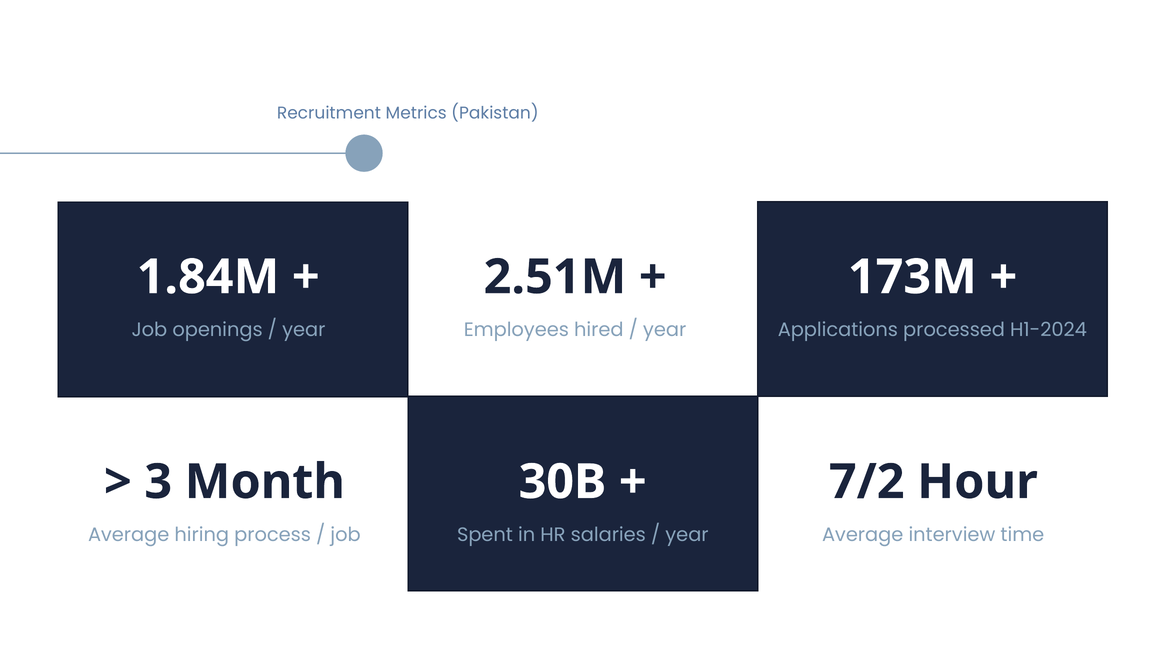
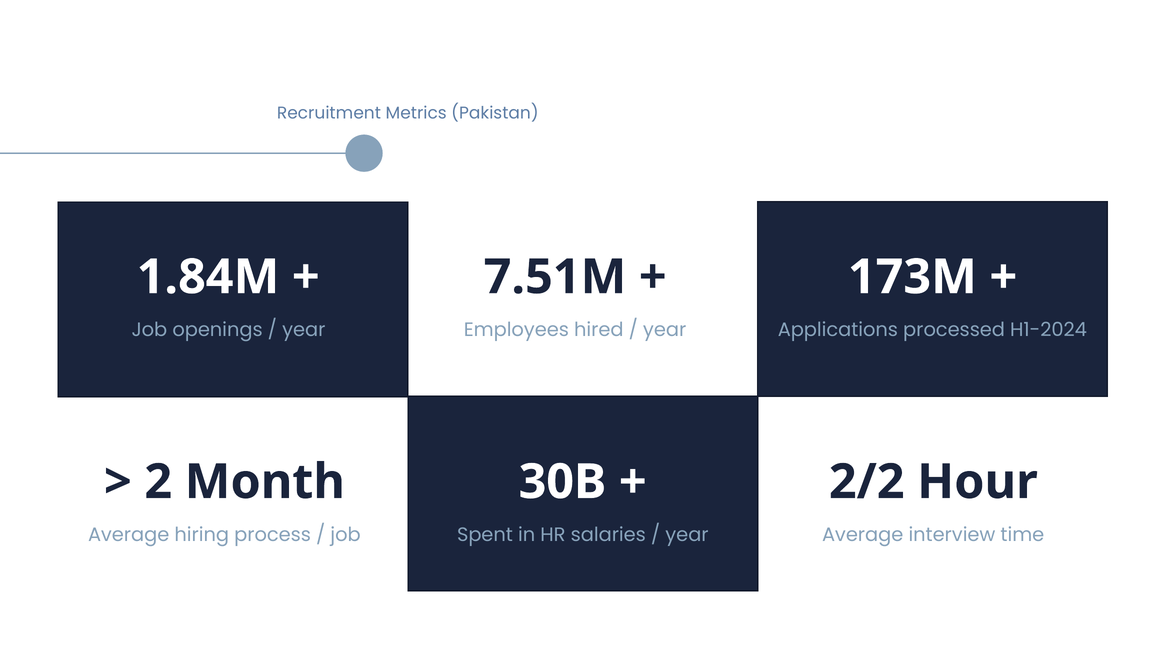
2.51M: 2.51M -> 7.51M (555, 277)
3: 3 -> 2 (158, 482)
7/2: 7/2 -> 2/2 (867, 482)
